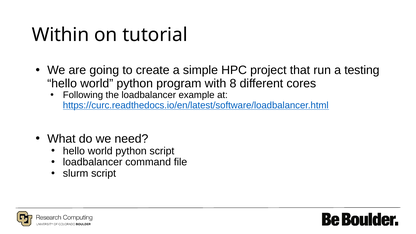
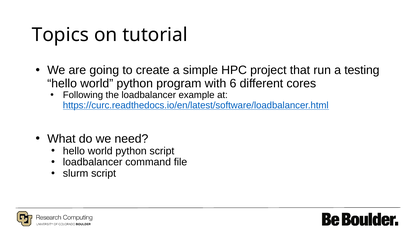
Within: Within -> Topics (60, 35)
8: 8 -> 6 (233, 83)
